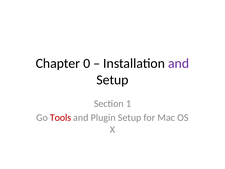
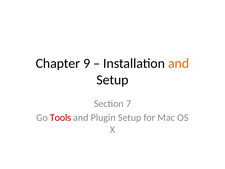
0: 0 -> 9 (87, 63)
and colour: purple -> orange (179, 63)
1: 1 -> 7 (129, 103)
